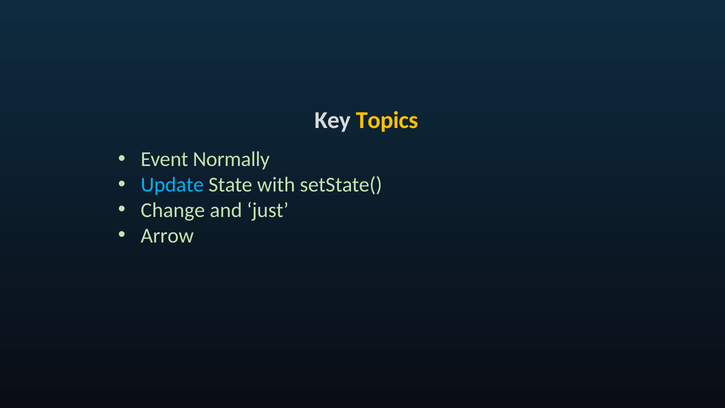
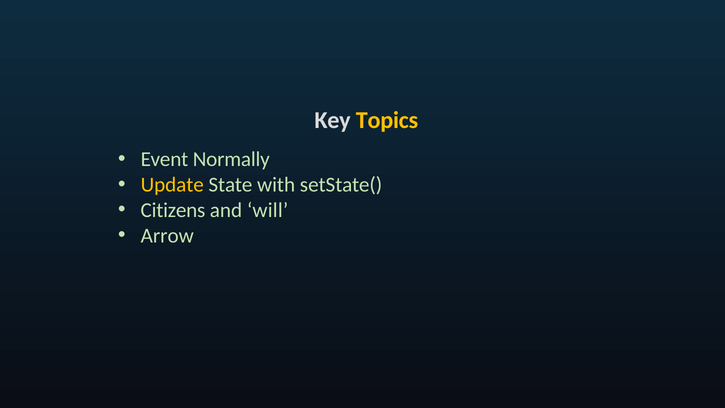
Update colour: light blue -> yellow (172, 185)
Change: Change -> Citizens (173, 210)
just: just -> will (268, 210)
